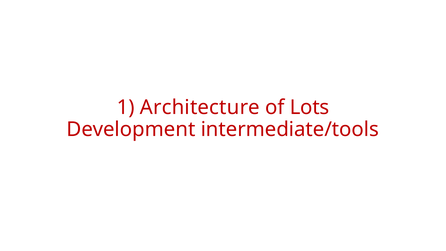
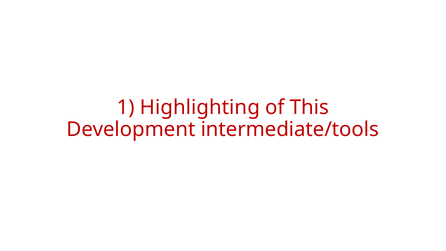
Architecture: Architecture -> Highlighting (200, 107)
Lots: Lots -> This (309, 107)
